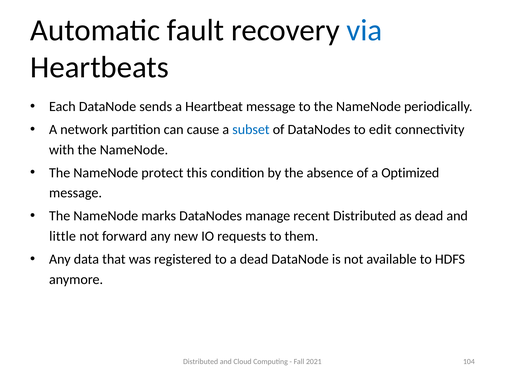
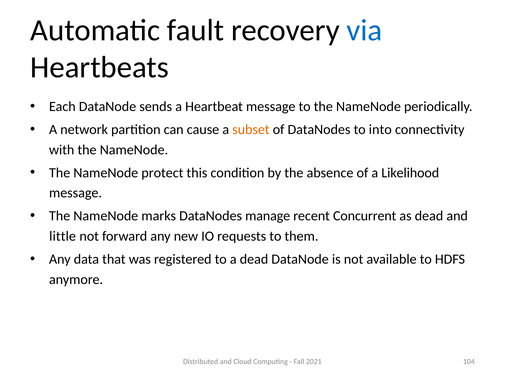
subset colour: blue -> orange (251, 129)
edit: edit -> into (380, 129)
Optimized: Optimized -> Likelihood (410, 173)
recent Distributed: Distributed -> Concurrent (365, 216)
